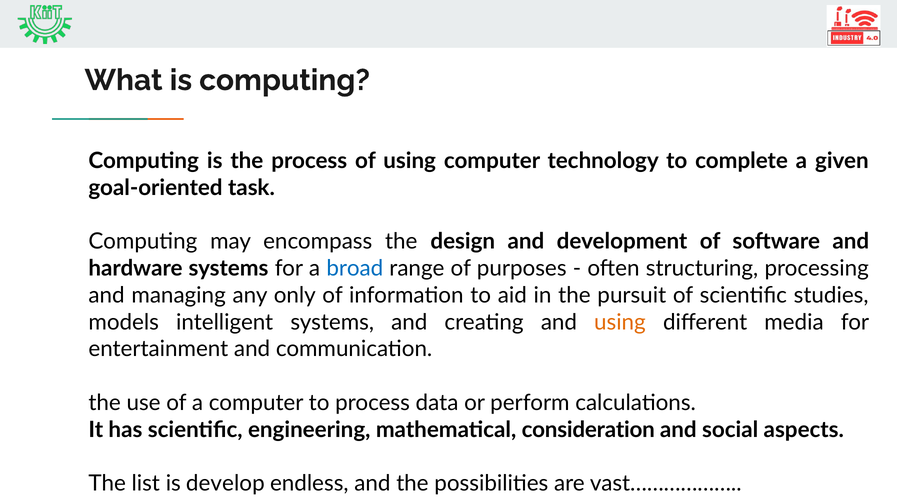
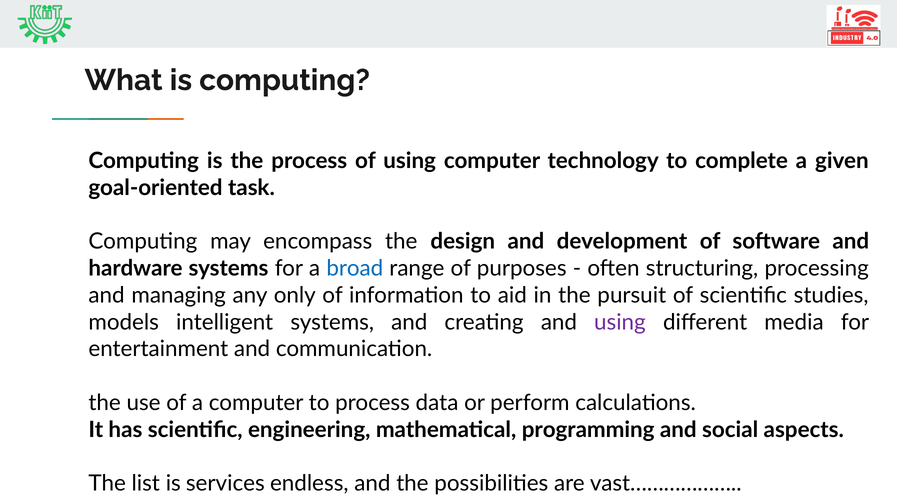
using colour: orange -> purple (620, 323)
consideration: consideration -> programming (588, 430)
develop: develop -> services (225, 484)
